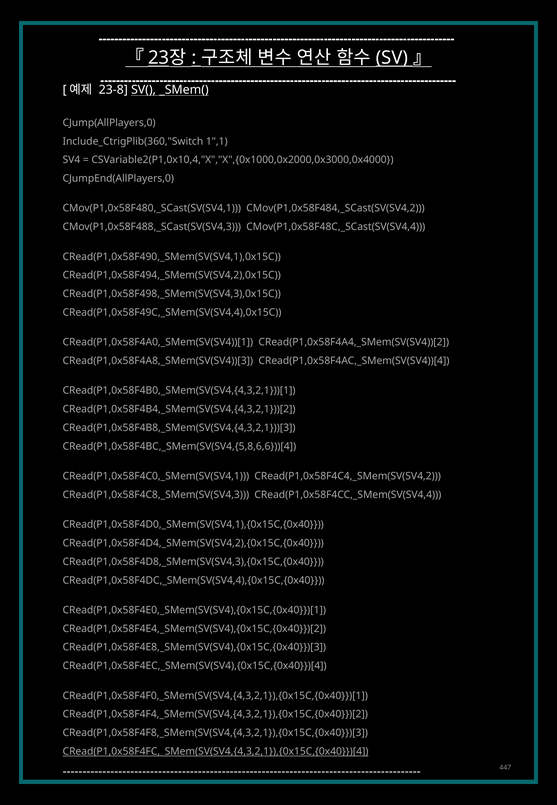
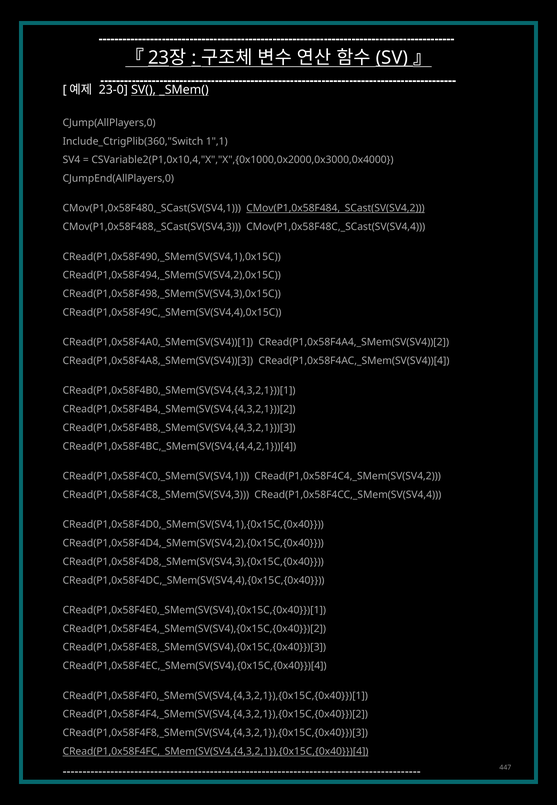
23-8: 23-8 -> 23-0 (113, 90)
CMov(P1,0x58F484,_SCast(SV(SV4,2 underline: none -> present (335, 208)
CRead(P1,0x58F4BC,_SMem(SV(SV4,{5,8,6,6}))[4: CRead(P1,0x58F4BC,_SMem(SV(SV4,{5,8,6,6}))[4 -> CRead(P1,0x58F4BC,_SMem(SV(SV4,{4,4,2,1}))[4 (179, 446)
